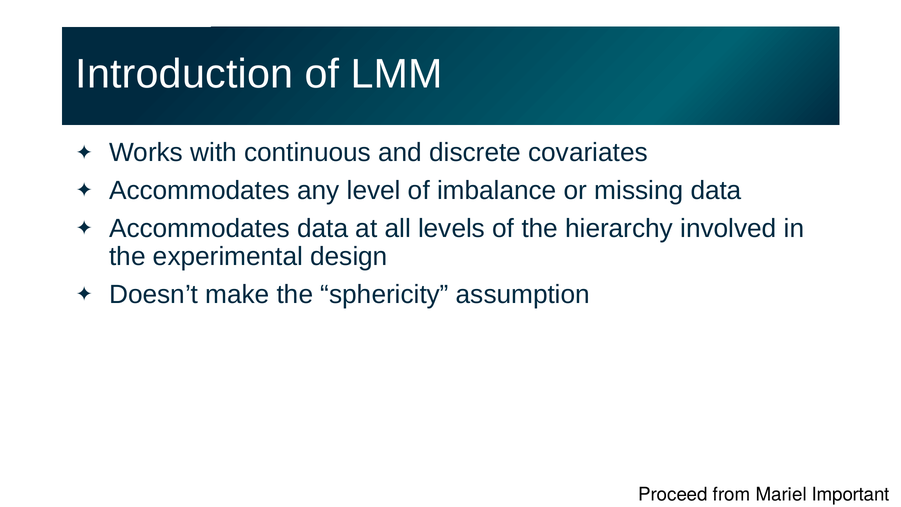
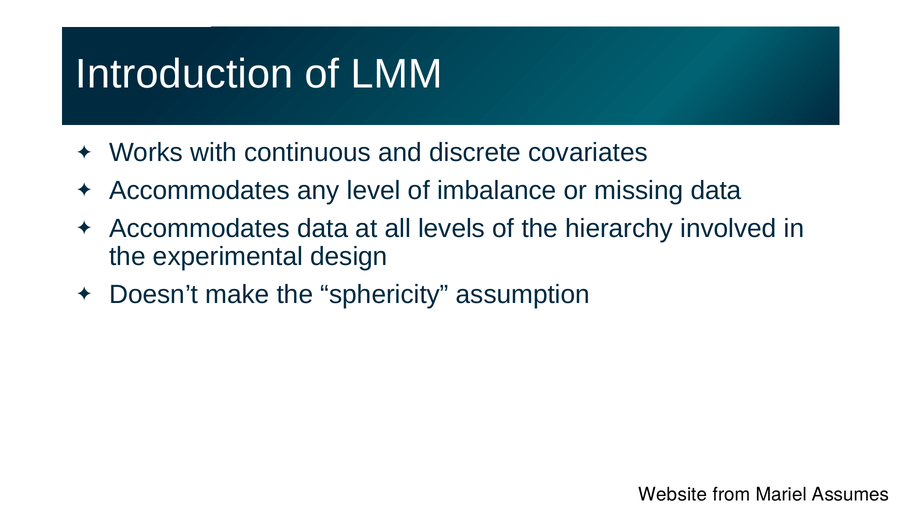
Proceed: Proceed -> Website (673, 494)
Important: Important -> Assumes (851, 494)
